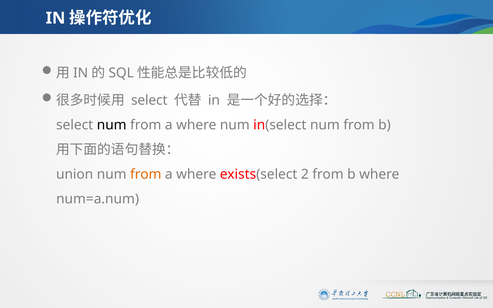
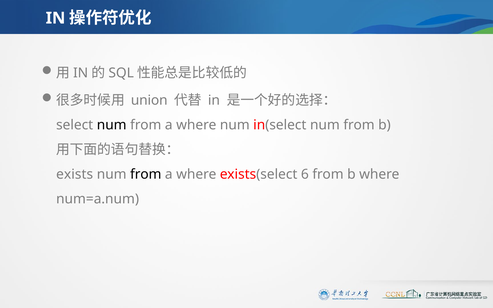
select: select -> union (149, 100)
union: union -> exists (75, 174)
from colour: orange -> black (146, 174)
2: 2 -> 6 (305, 174)
